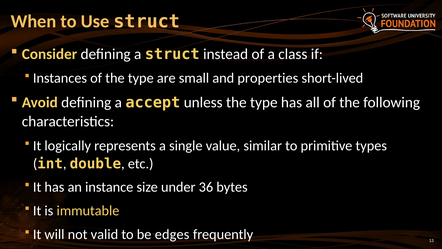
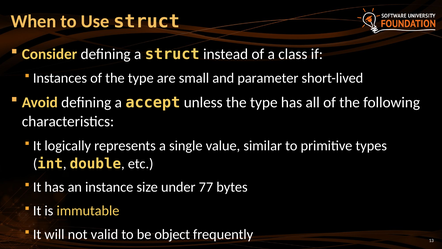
properties: properties -> parameter (268, 78)
36: 36 -> 77 (206, 187)
edges: edges -> object (172, 234)
